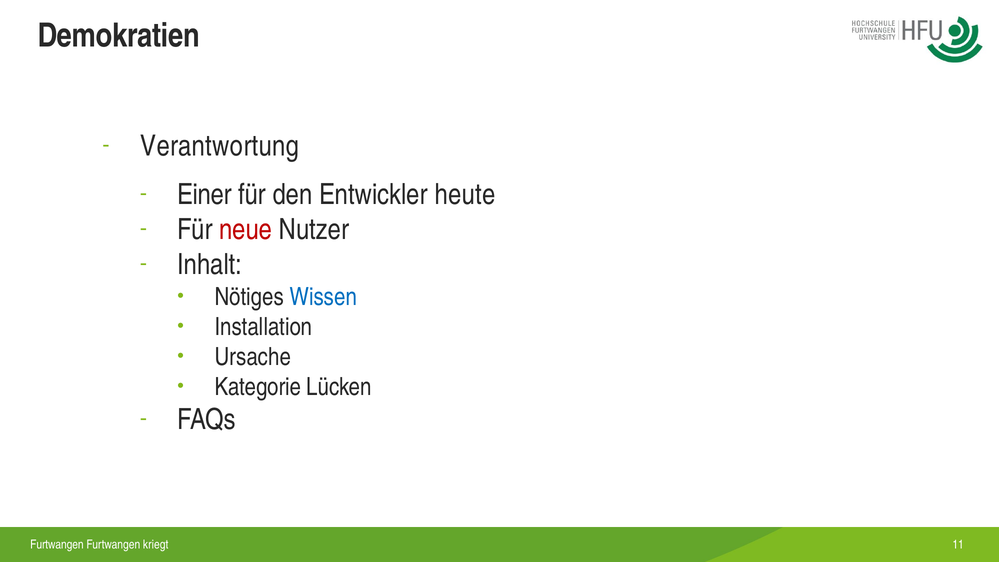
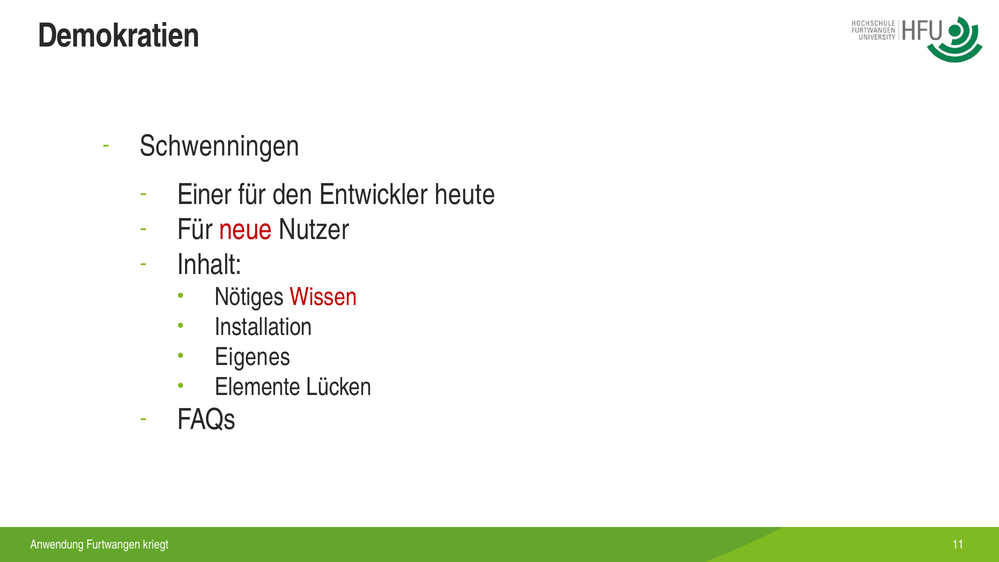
Verantwortung: Verantwortung -> Schwenningen (220, 146)
Wissen colour: blue -> red (323, 297)
Ursache: Ursache -> Eigenes (253, 357)
Kategorie: Kategorie -> Elemente (258, 387)
Furtwangen: Furtwangen -> Anwendung (57, 545)
